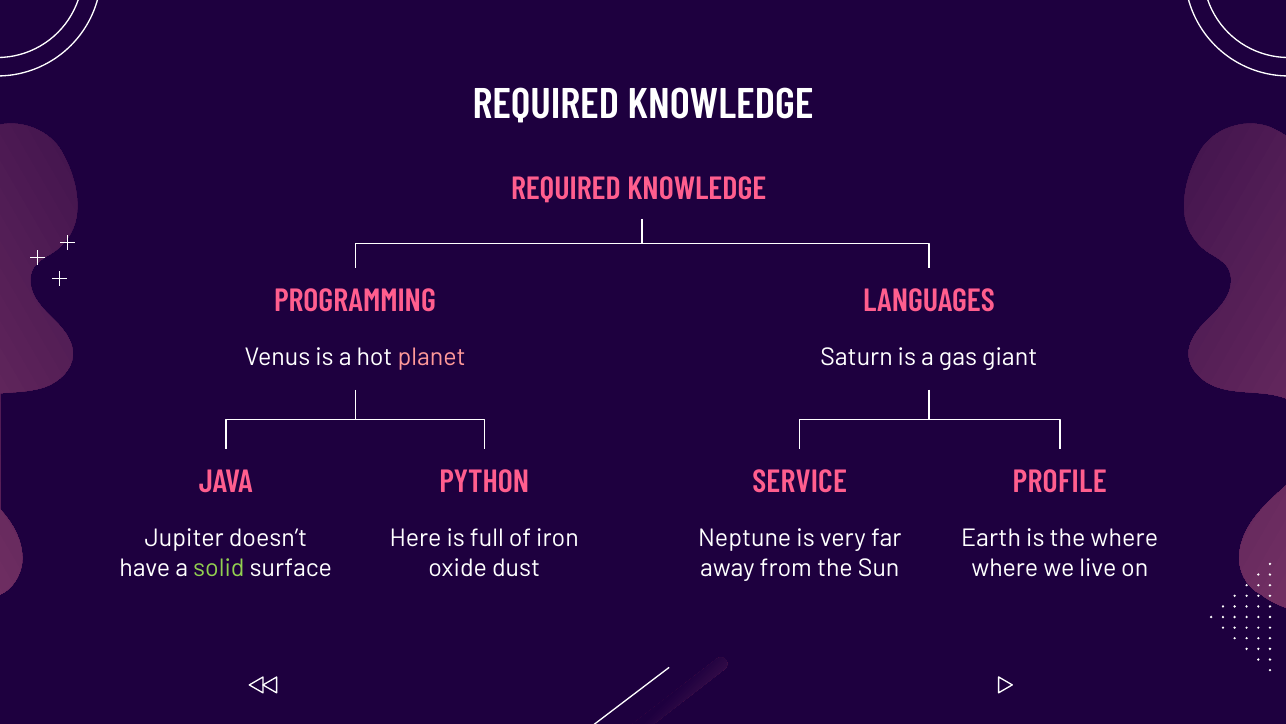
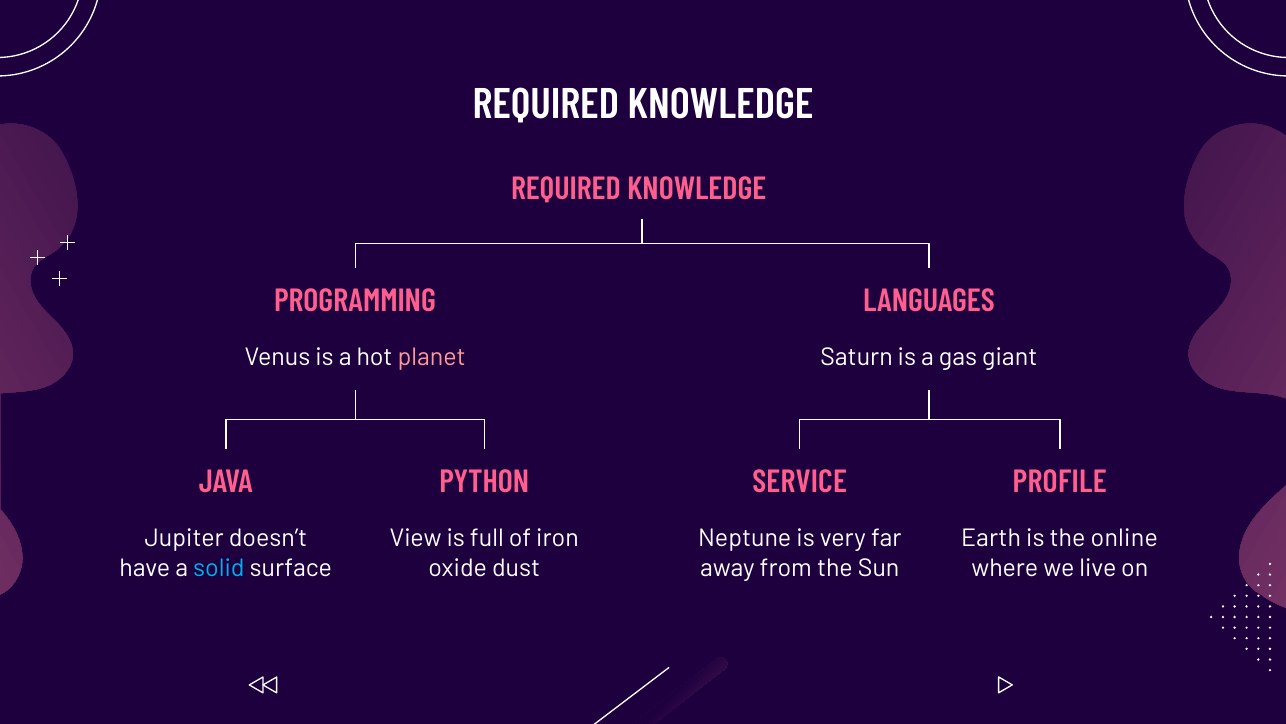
Here: Here -> View (416, 537)
the where: where -> online (1124, 537)
solid colour: light green -> light blue (219, 567)
